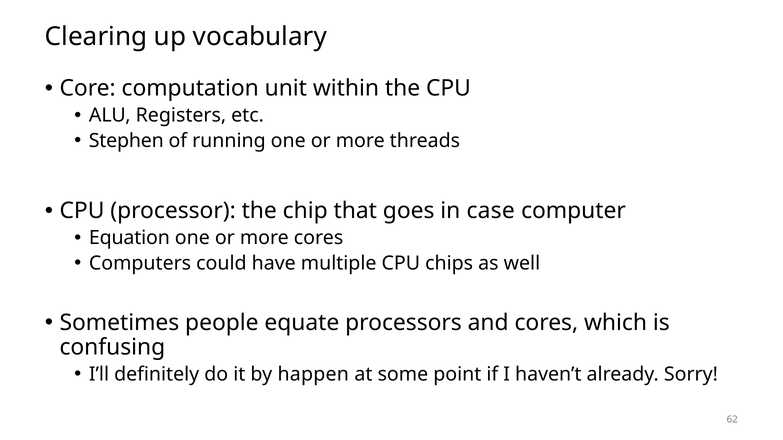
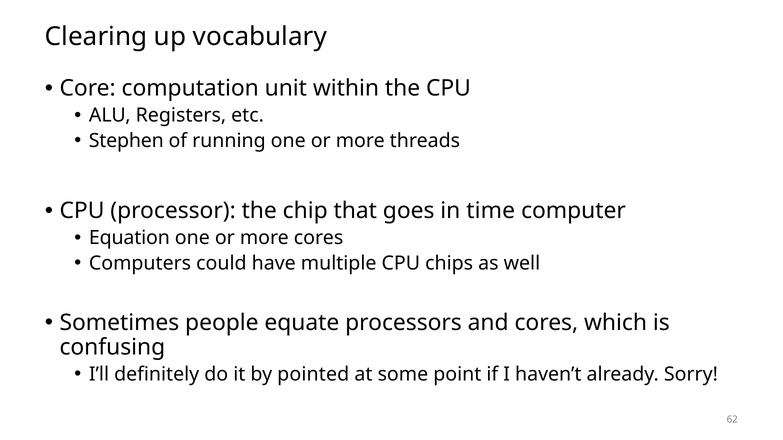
case: case -> time (491, 211)
happen: happen -> pointed (313, 374)
